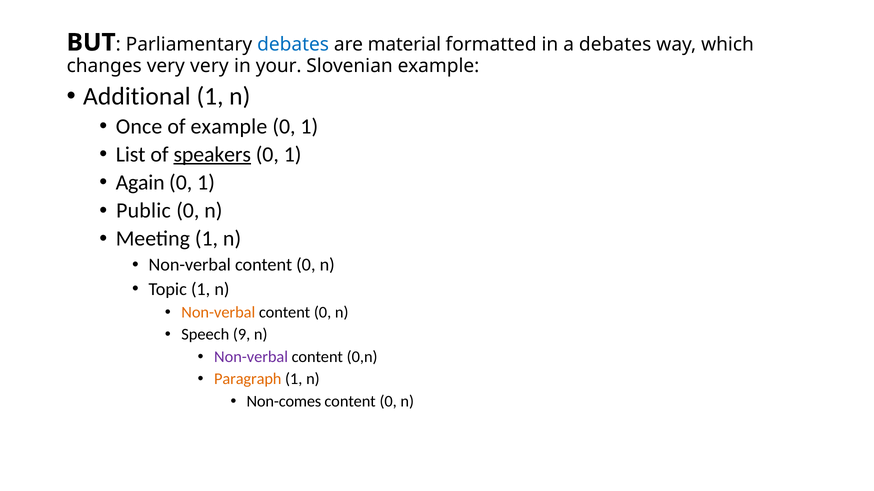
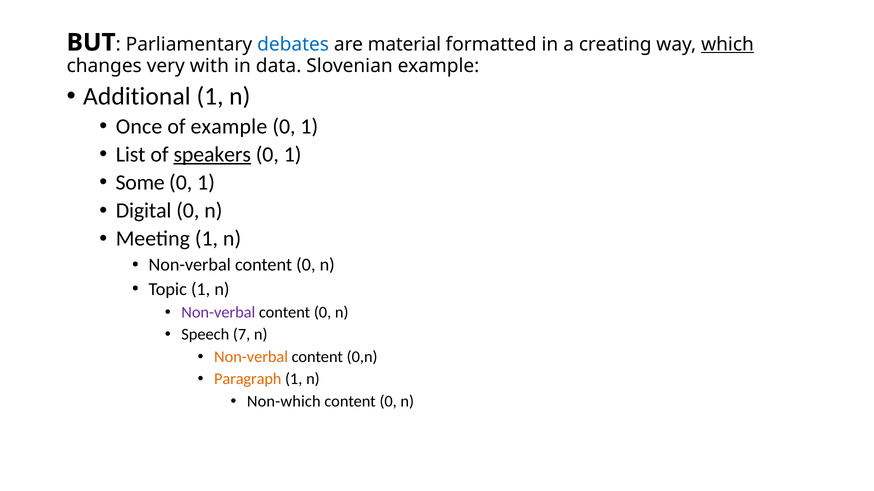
a debates: debates -> creating (615, 44)
which underline: none -> present (728, 44)
very very: very -> with (209, 66)
your: your -> data (279, 66)
Again: Again -> Some (140, 183)
Public: Public -> Digital (144, 211)
Non-verbal colour: orange -> purple (218, 313)
9: 9 -> 7 (242, 335)
Non-verbal colour: purple -> orange (251, 357)
Non-comes: Non-comes -> Non-which (284, 402)
